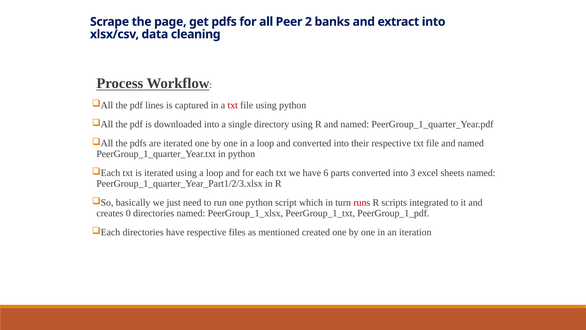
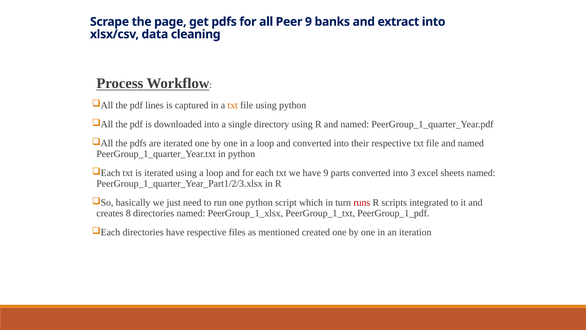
Peer 2: 2 -> 9 (308, 22)
txt colour: red -> orange (233, 105)
have 6: 6 -> 9 (326, 173)
0: 0 -> 8 (128, 213)
